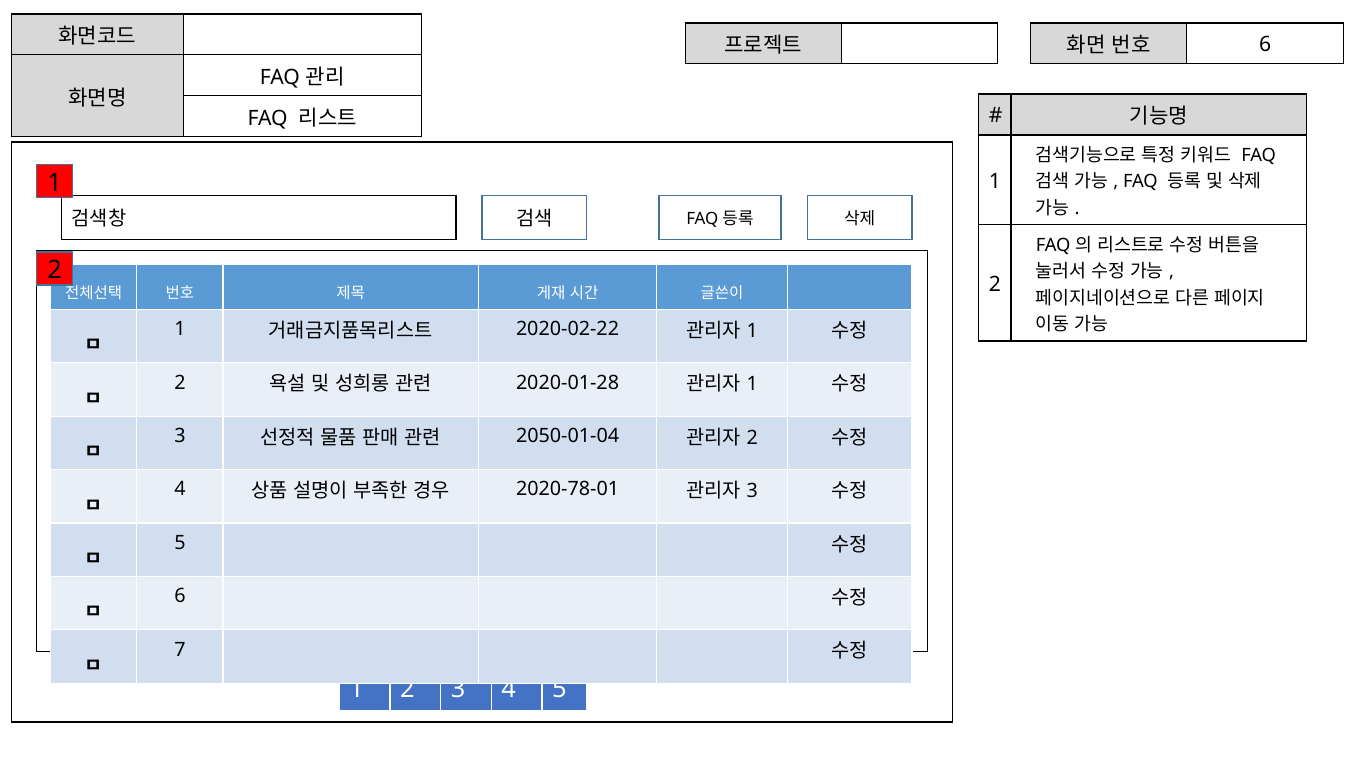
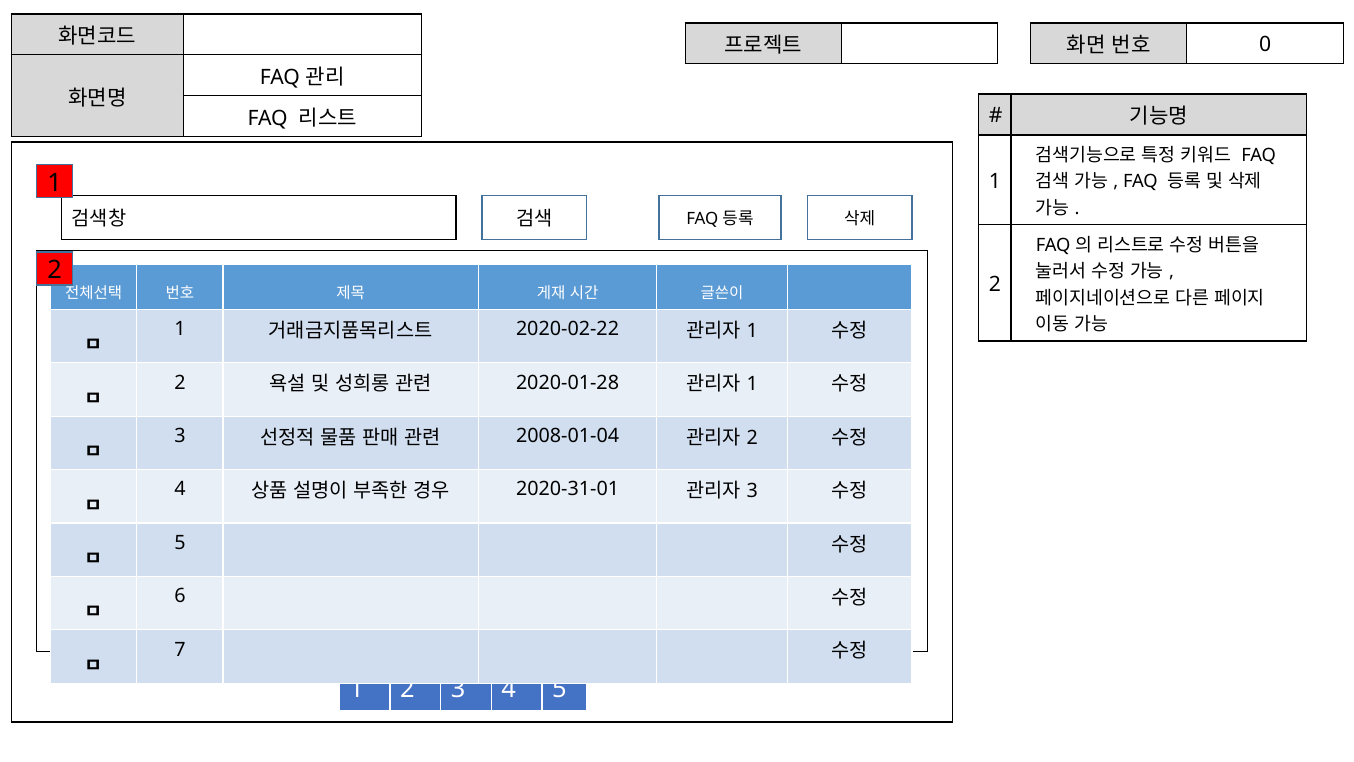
6: 6 -> 0 (1265, 45)
2050-01-04: 2050-01-04 -> 2008-01-04 (568, 436)
2020-78-01: 2020-78-01 -> 2020-31-01 (568, 489)
